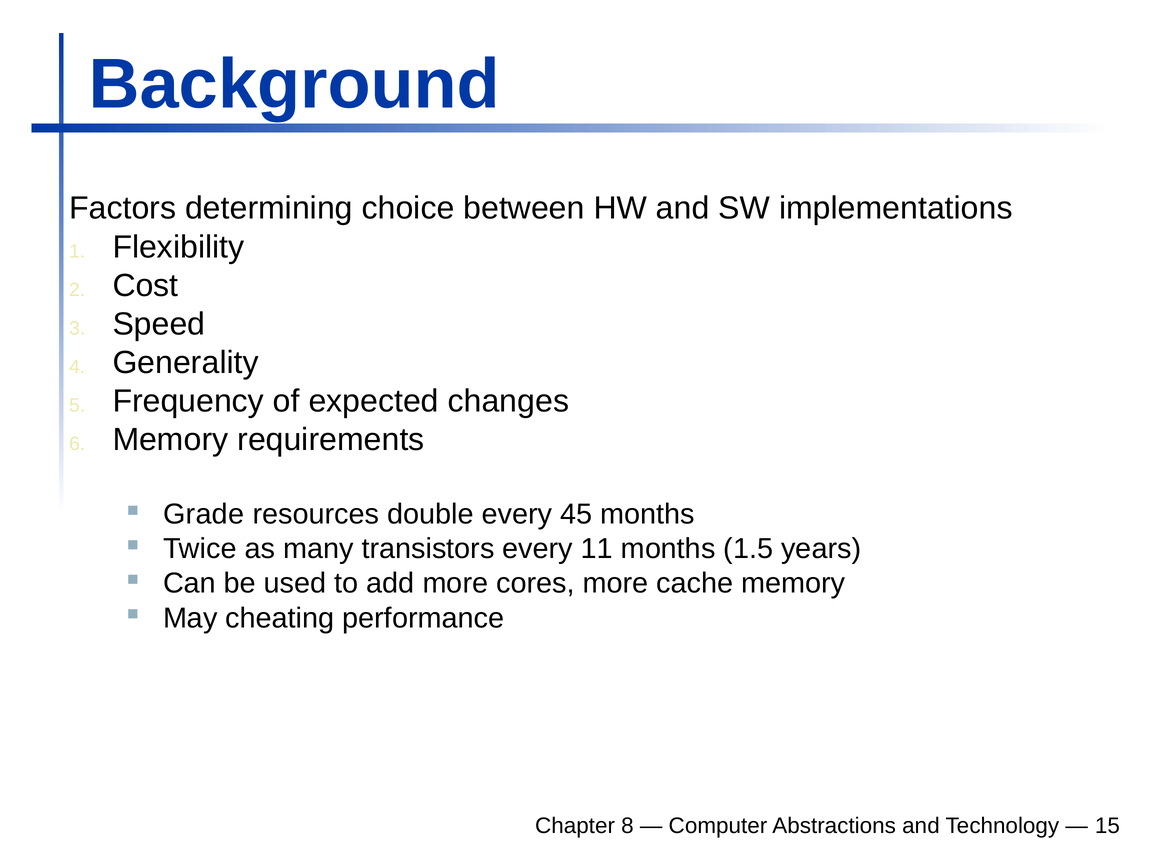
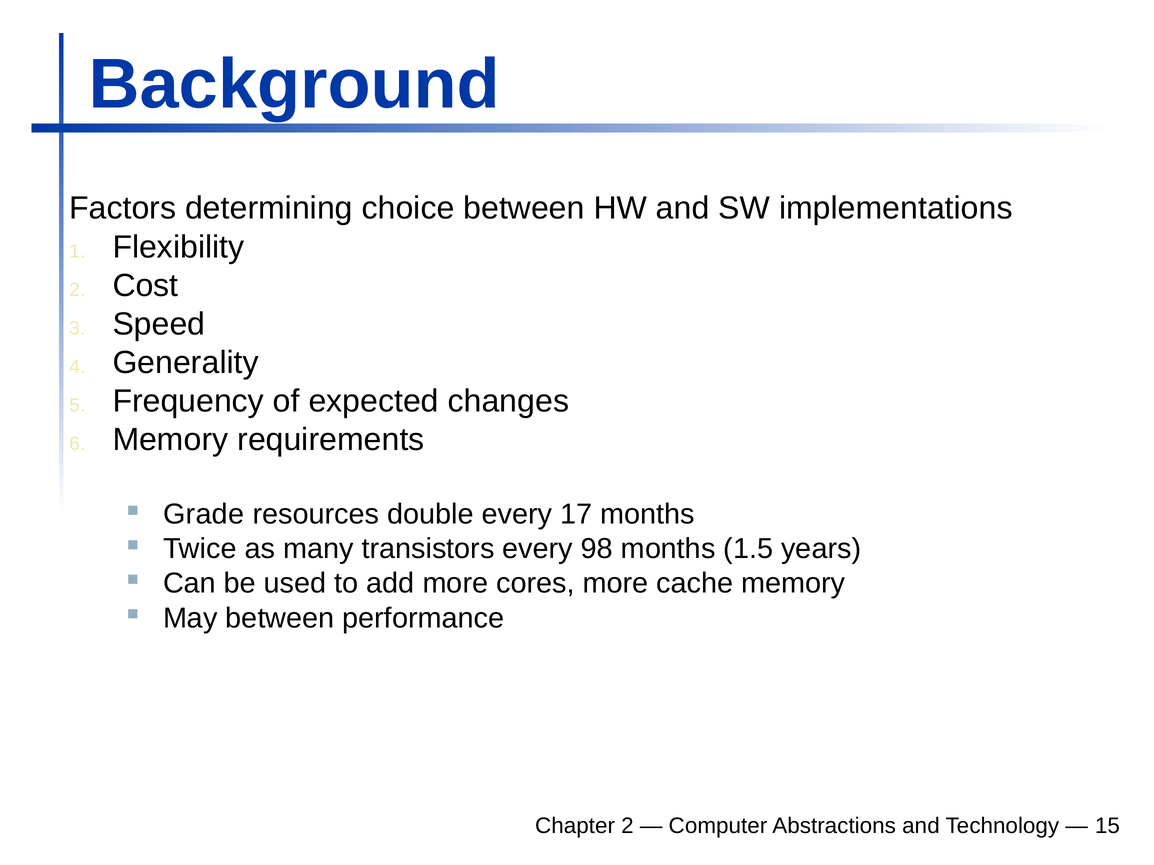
45: 45 -> 17 (576, 515)
11: 11 -> 98 (597, 549)
May cheating: cheating -> between (280, 618)
Chapter 8: 8 -> 2 (627, 826)
